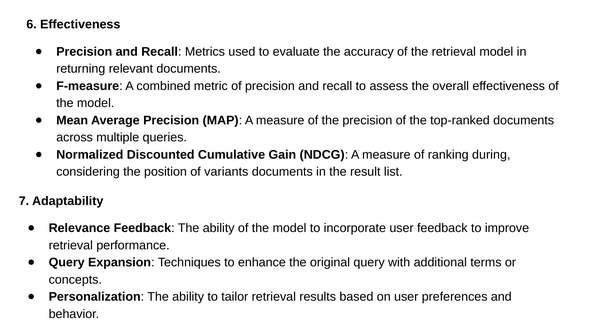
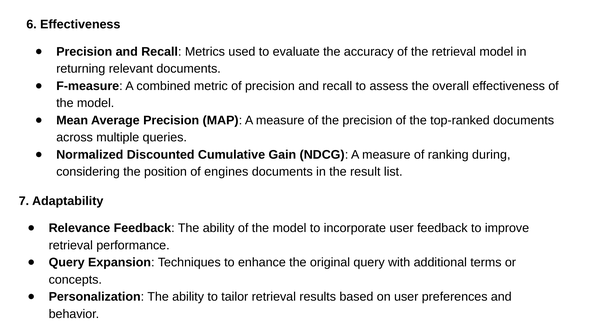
variants: variants -> engines (226, 172)
